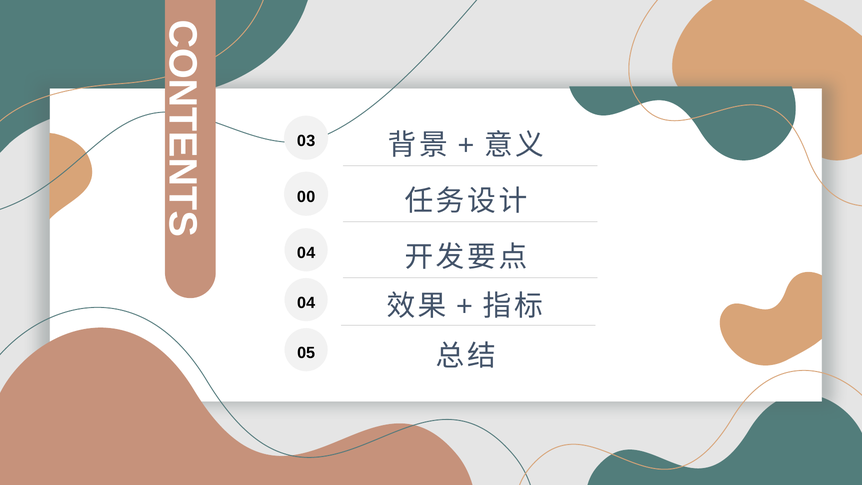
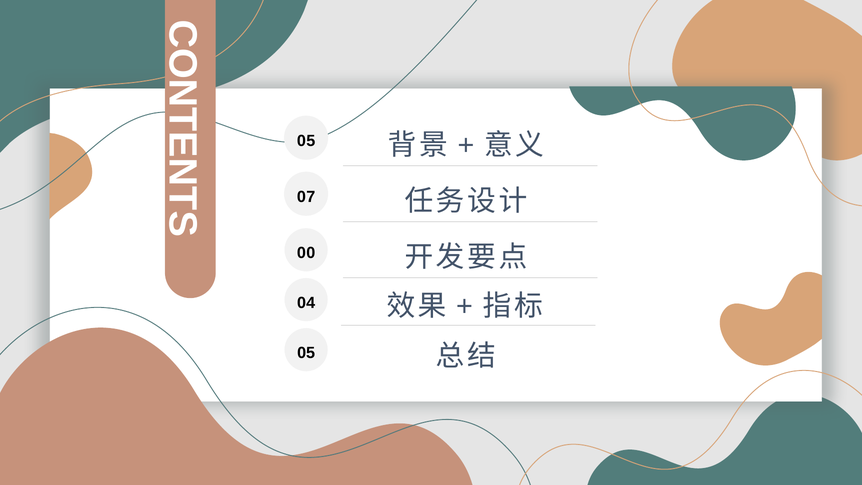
3: 3 -> 5 (311, 141)
0 0: 0 -> 7 (311, 197)
4: 4 -> 0 (311, 253)
